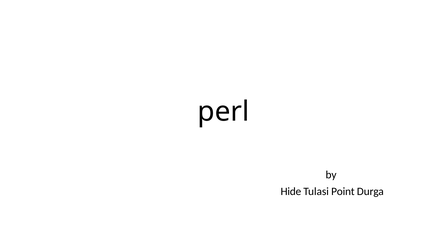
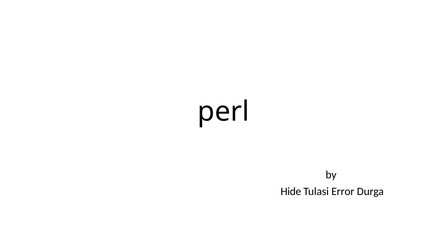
Point: Point -> Error (343, 192)
